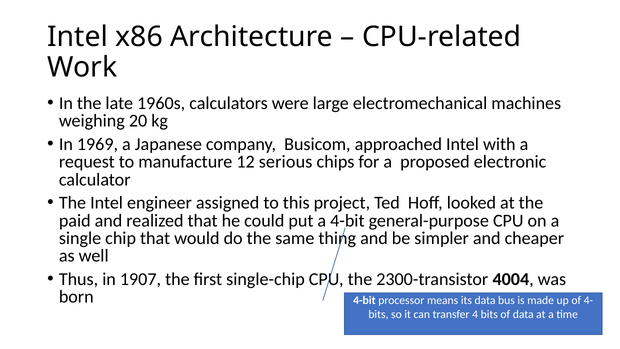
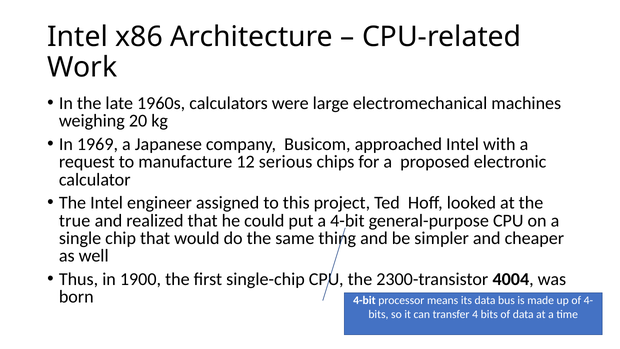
paid: paid -> true (75, 220)
1907: 1907 -> 1900 (140, 279)
